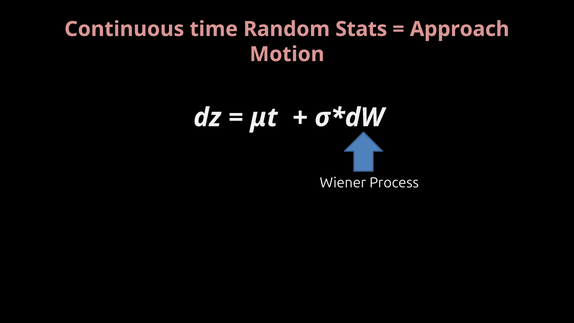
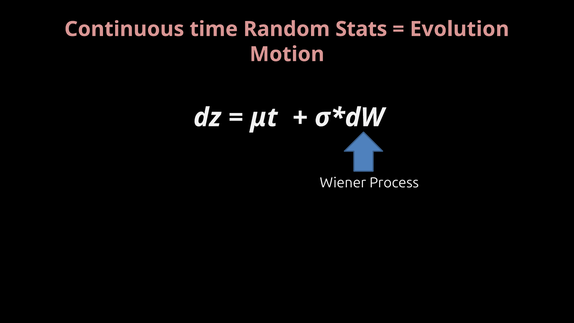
Approach: Approach -> Evolution (459, 29)
